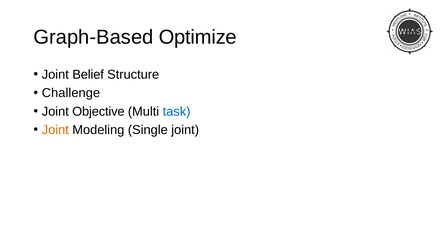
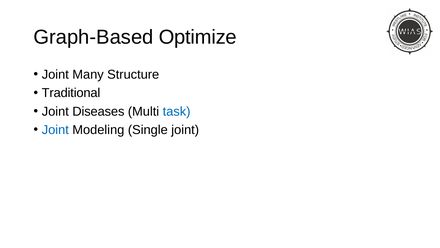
Belief: Belief -> Many (88, 74)
Challenge: Challenge -> Traditional (71, 93)
Objective: Objective -> Diseases (98, 111)
Joint colour: orange -> blue (55, 130)
